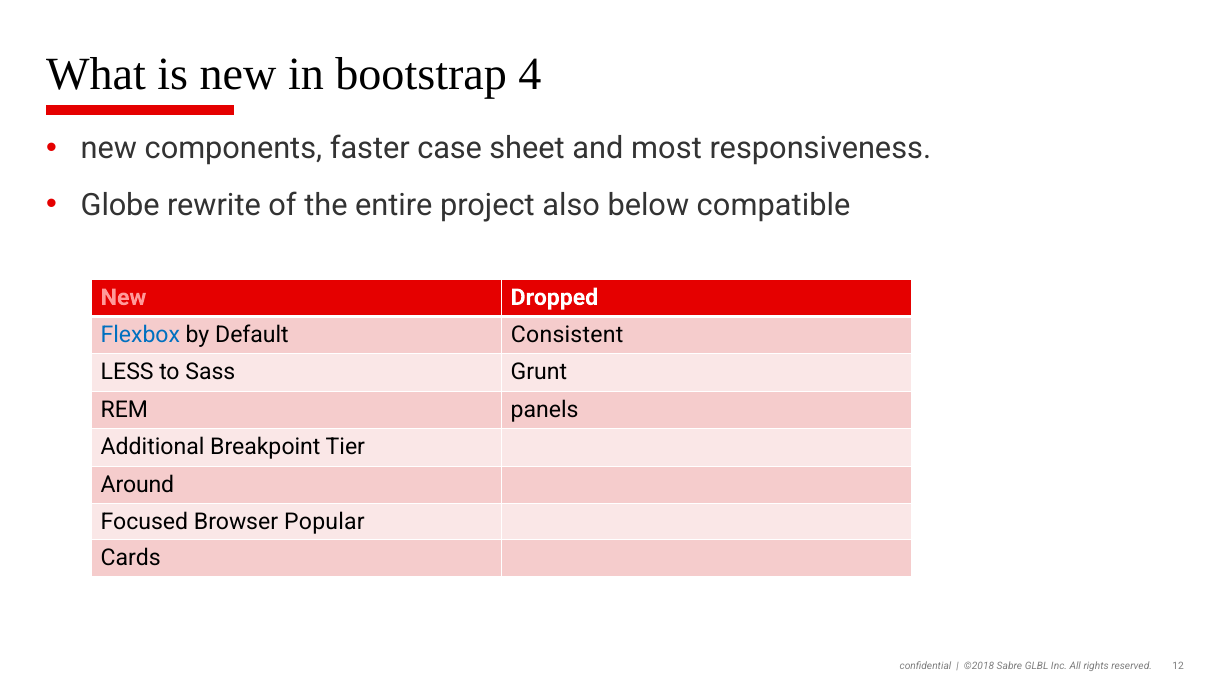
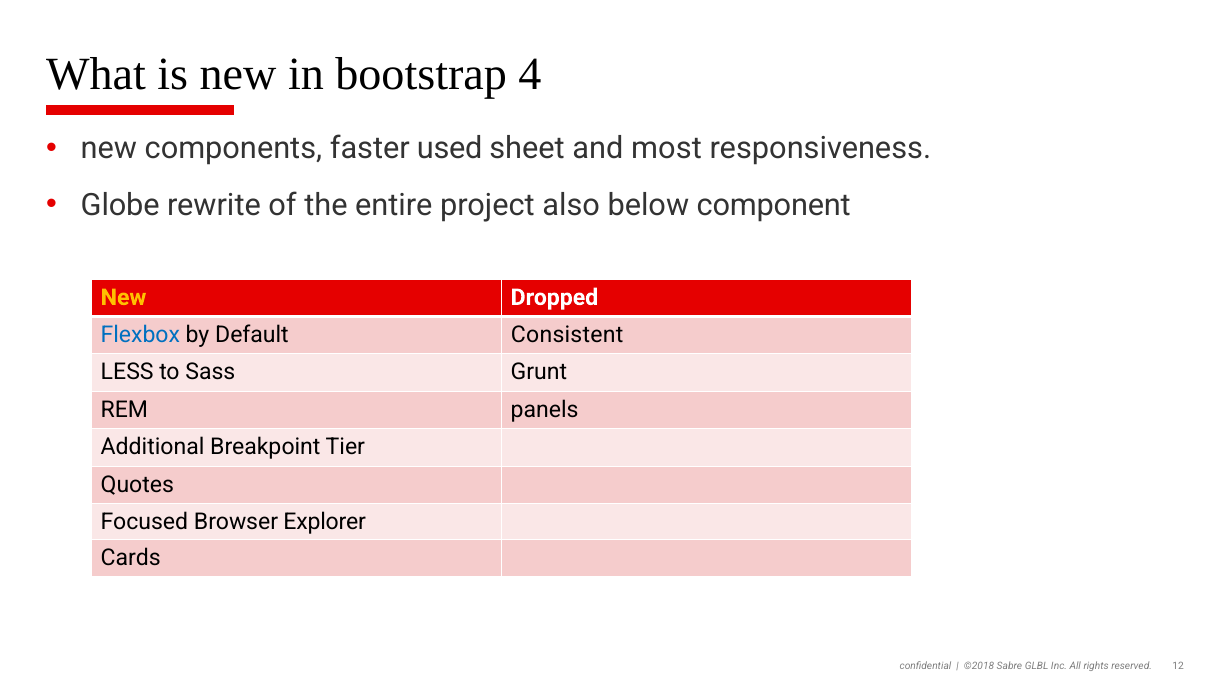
case: case -> used (450, 149)
compatible: compatible -> component (774, 205)
New colour: pink -> yellow (124, 297)
Around: Around -> Quotes (137, 484)
Popular: Popular -> Explorer (325, 522)
